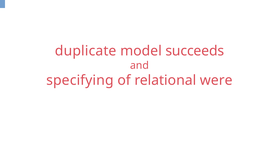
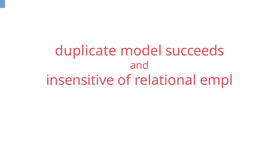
specifying: specifying -> insensitive (80, 80)
were: were -> empl (216, 80)
